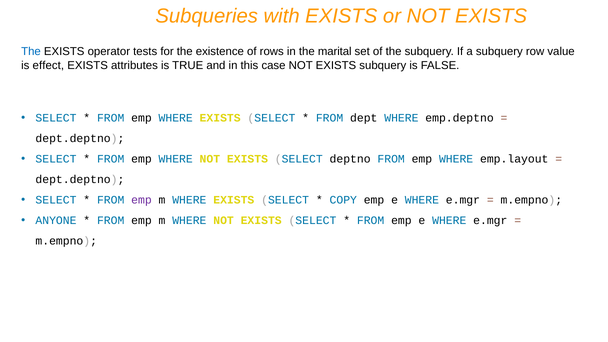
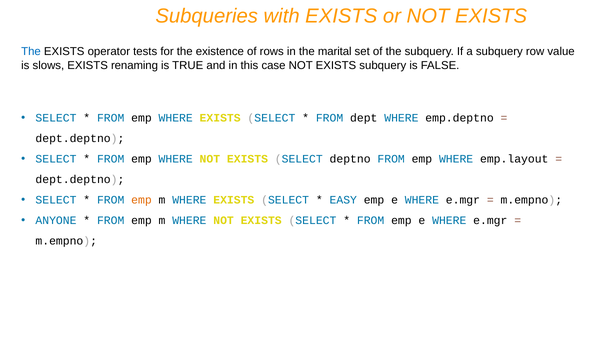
effect: effect -> slows (48, 65)
attributes: attributes -> renaming (134, 65)
emp colour: purple -> orange (141, 200)
COPY: COPY -> EASY (343, 200)
